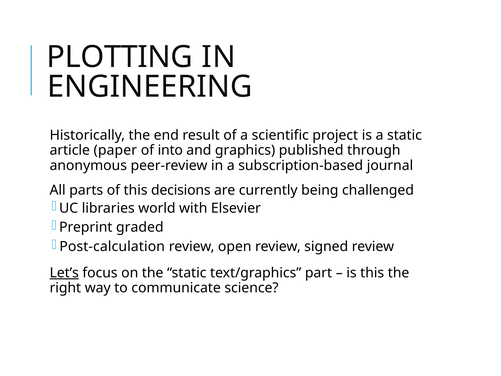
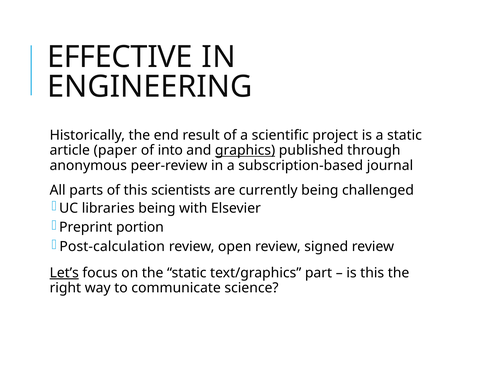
PLOTTING: PLOTTING -> EFFECTIVE (120, 57)
graphics underline: none -> present (245, 150)
decisions: decisions -> scientists (181, 190)
libraries world: world -> being (157, 208)
graded: graded -> portion (140, 227)
